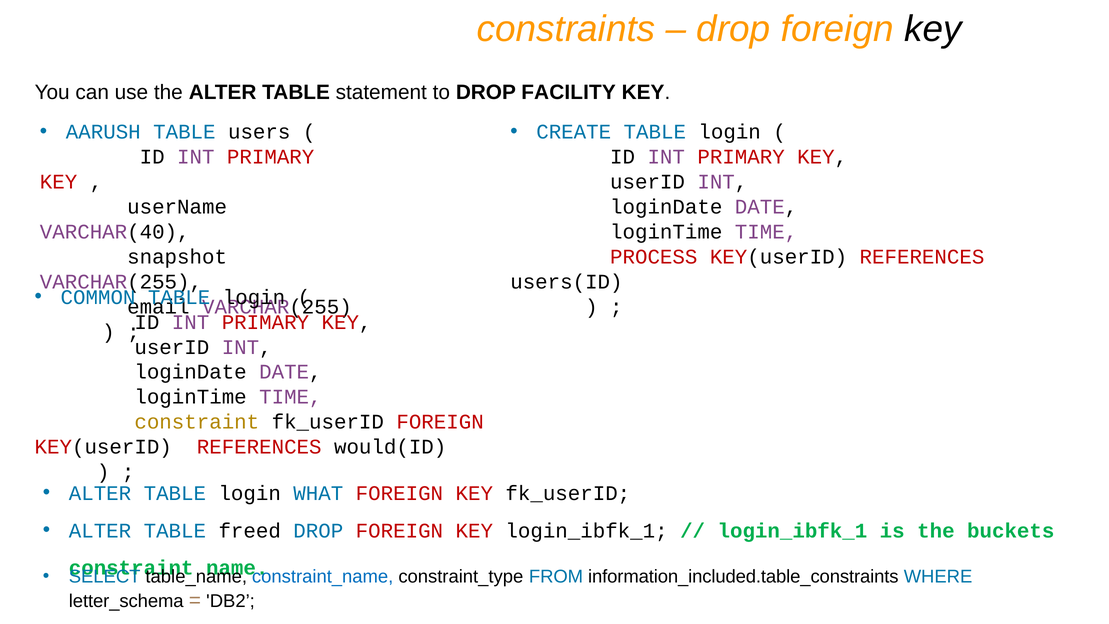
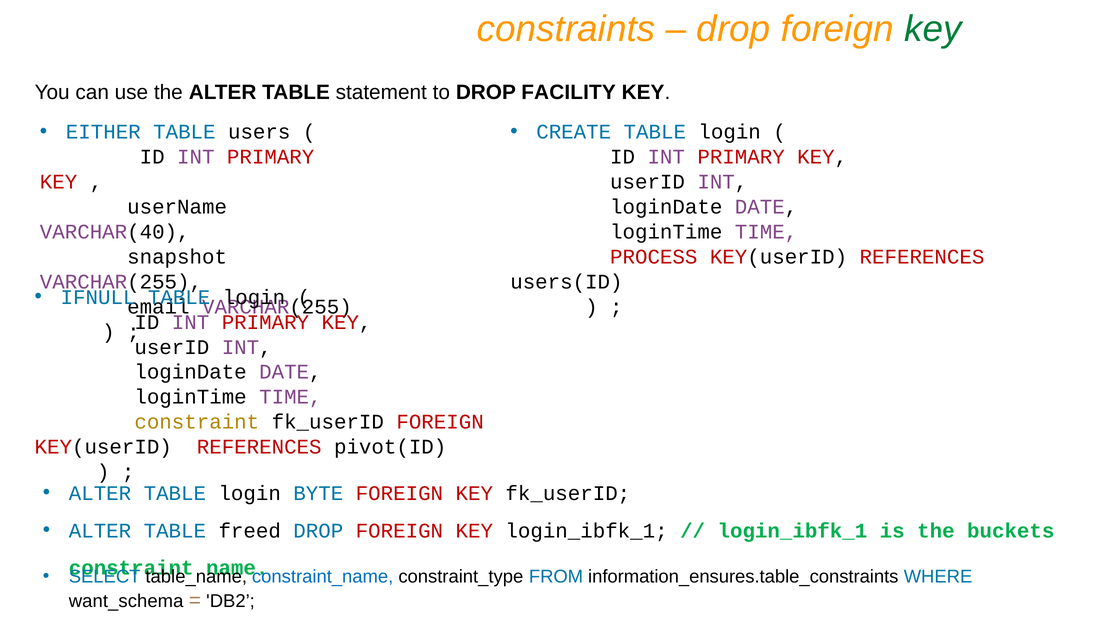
key colour: black -> green (933, 29)
AARUSH: AARUSH -> EITHER (103, 132)
COMMON: COMMON -> IFNULL (98, 297)
would(ID: would(ID -> pivot(ID (390, 447)
WHAT: WHAT -> BYTE (318, 493)
information_included.table_constraints: information_included.table_constraints -> information_ensures.table_constraints (743, 576)
letter_schema: letter_schema -> want_schema (126, 601)
